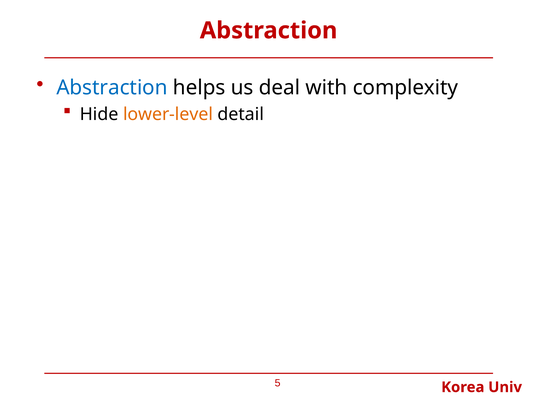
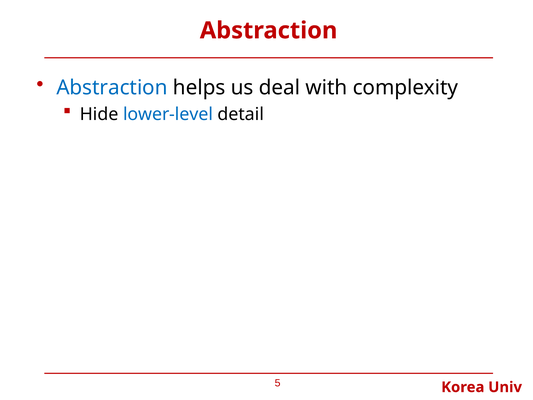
lower-level colour: orange -> blue (168, 114)
